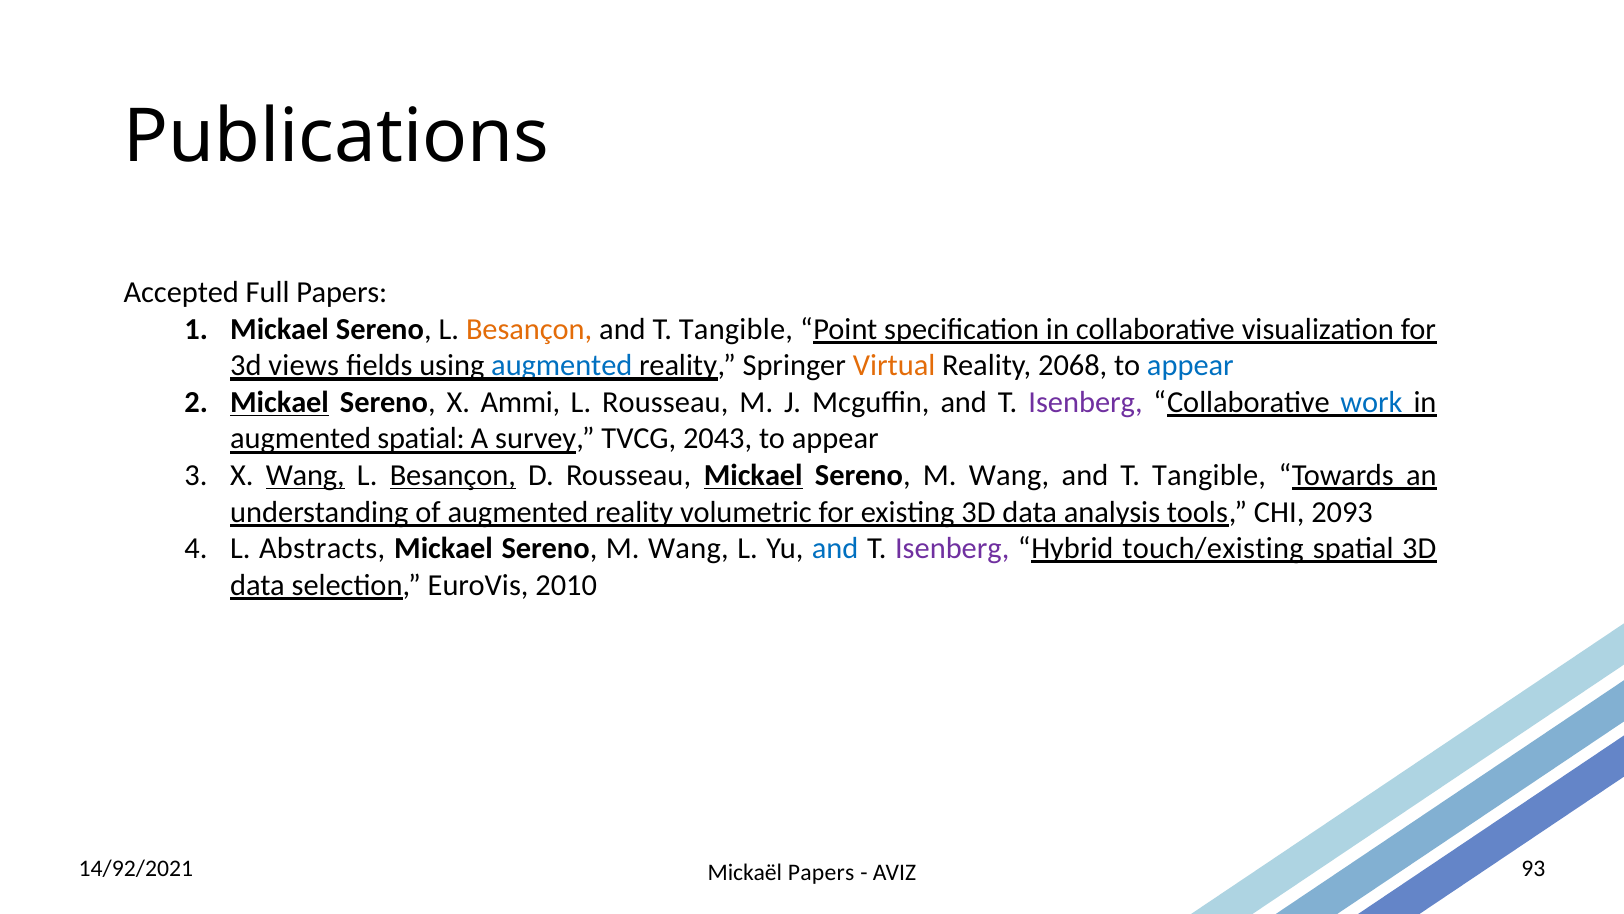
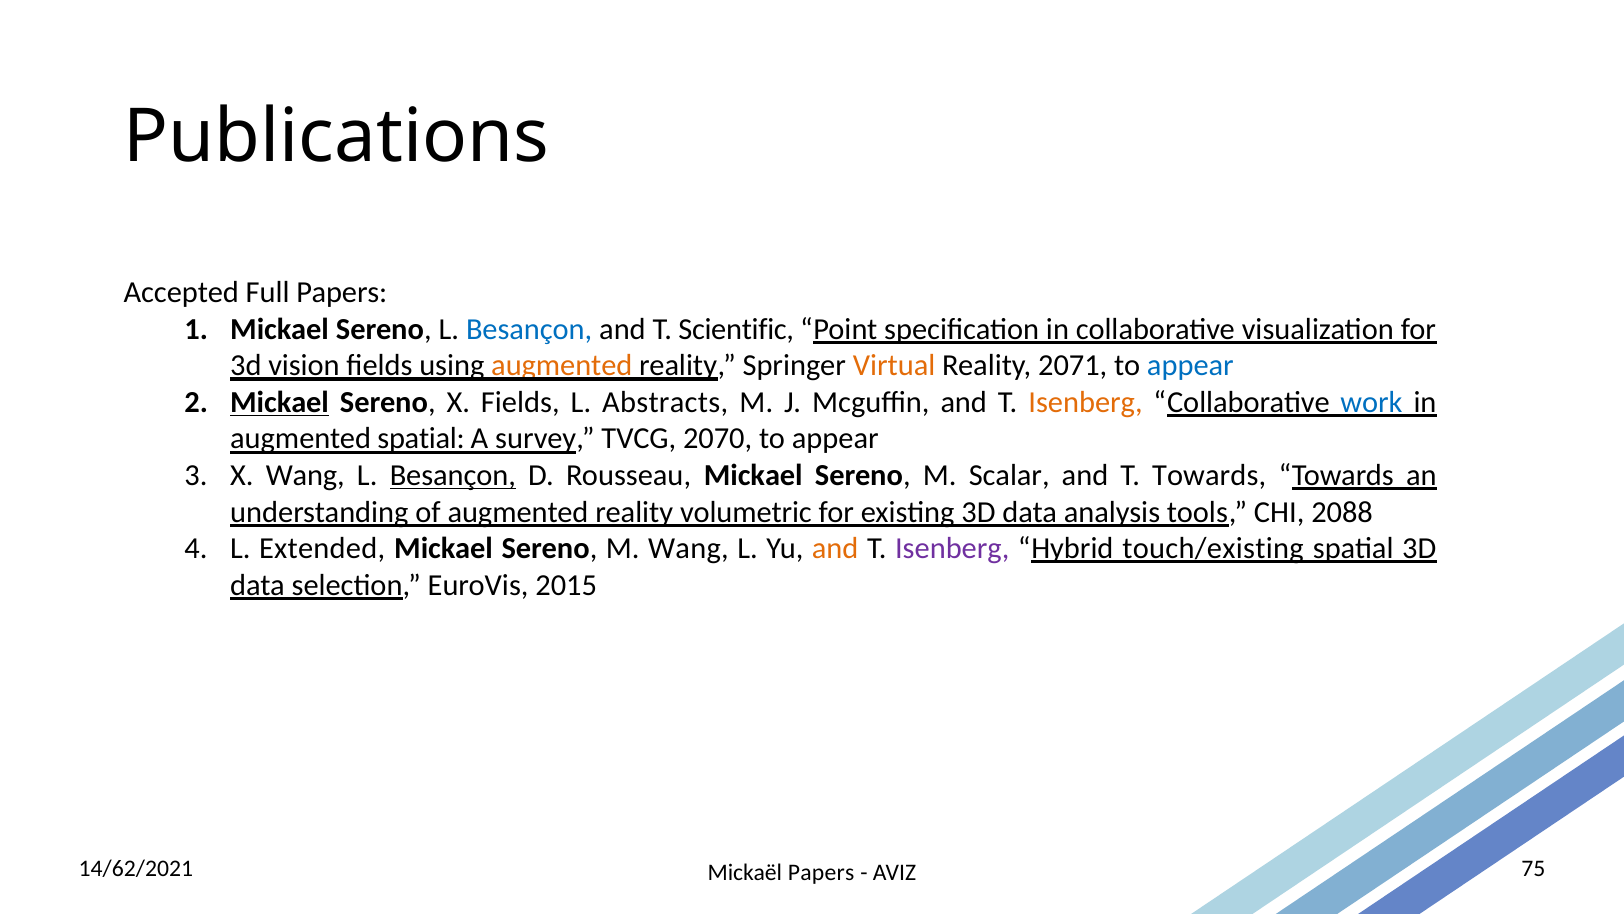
Besançon colour: orange -> blue (529, 329)
Tangible: Tangible -> Scientific (736, 329)
views: views -> vision (304, 366)
augmented colour: blue -> orange (562, 366)
2068: 2068 -> 2071 (1073, 366)
X Ammi: Ammi -> Fields (520, 402)
L Rousseau: Rousseau -> Abstracts (665, 402)
Isenberg colour: purple -> orange (1085, 402)
2043: 2043 -> 2070 (718, 439)
Wang underline: present -> none (305, 475)
Mickael underline: present -> none (753, 475)
Wang: Wang -> Scalar (1009, 475)
Tangible: Tangible -> Towards (1209, 475)
2093: 2093 -> 2088 (1342, 512)
Abstracts: Abstracts -> Extended (322, 548)
and colour: blue -> orange (835, 548)
2010: 2010 -> 2015 (566, 585)
14/92/2021: 14/92/2021 -> 14/62/2021 (136, 869)
93: 93 -> 75 (1533, 869)
